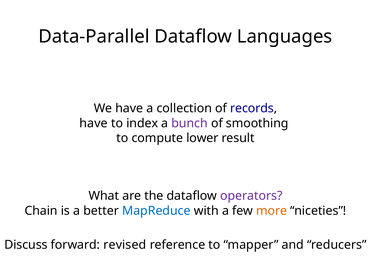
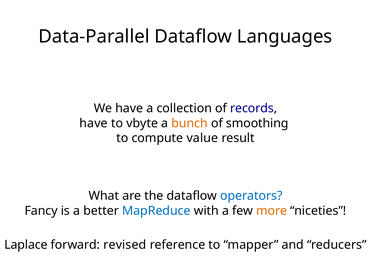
index: index -> vbyte (142, 123)
bunch colour: purple -> orange (190, 123)
lower: lower -> value (202, 138)
operators colour: purple -> blue (251, 196)
Chain: Chain -> Fancy (41, 211)
Discuss: Discuss -> Laplace (26, 245)
